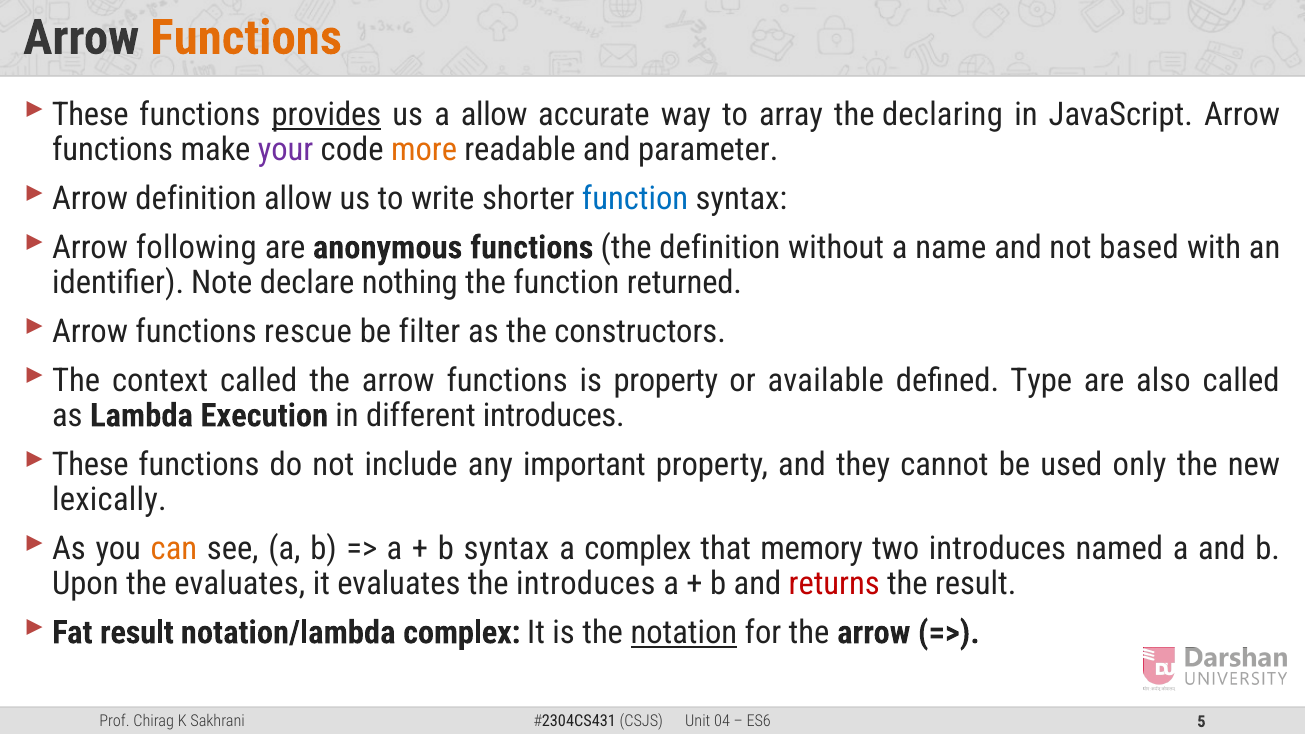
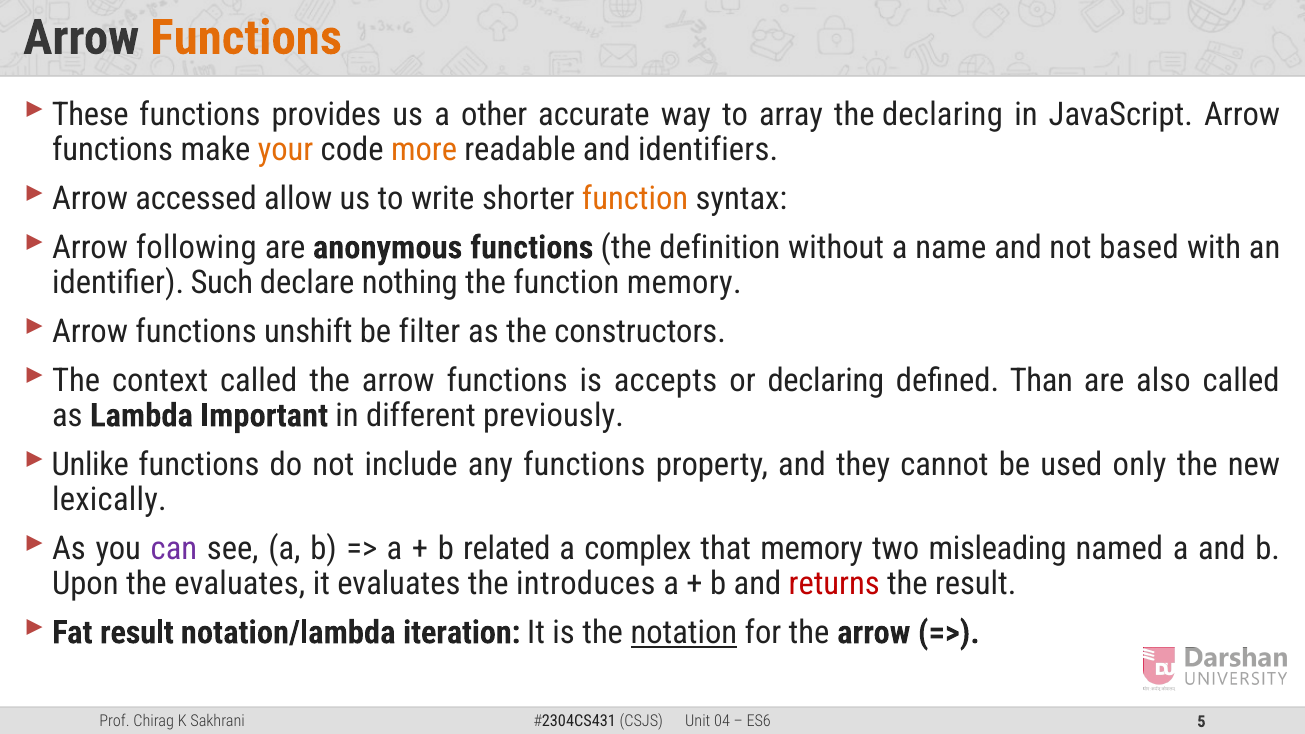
provides underline: present -> none (326, 115)
a allow: allow -> other (494, 115)
your colour: purple -> orange (286, 150)
parameter: parameter -> identifiers (708, 150)
Arrow definition: definition -> accessed (196, 199)
function colour: blue -> orange (635, 199)
Note: Note -> Such (222, 283)
function returned: returned -> memory (684, 283)
rescue: rescue -> unshift (308, 332)
is property: property -> accepts (665, 380)
or available: available -> declaring (826, 380)
Type: Type -> Than (1041, 380)
Execution: Execution -> Important (264, 416)
different introduces: introduces -> previously (554, 416)
These: These -> Unlike (90, 464)
any important: important -> functions (584, 464)
can colour: orange -> purple (174, 549)
b syntax: syntax -> related (507, 549)
two introduces: introduces -> misleading (998, 549)
notation/lambda complex: complex -> iteration (462, 633)
